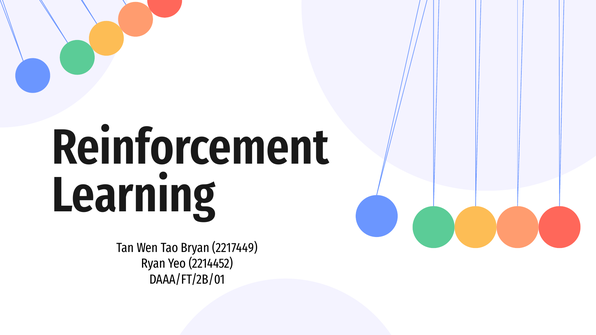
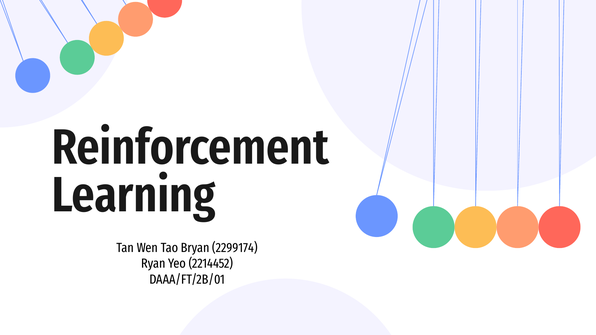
2217449: 2217449 -> 2299174 (235, 248)
